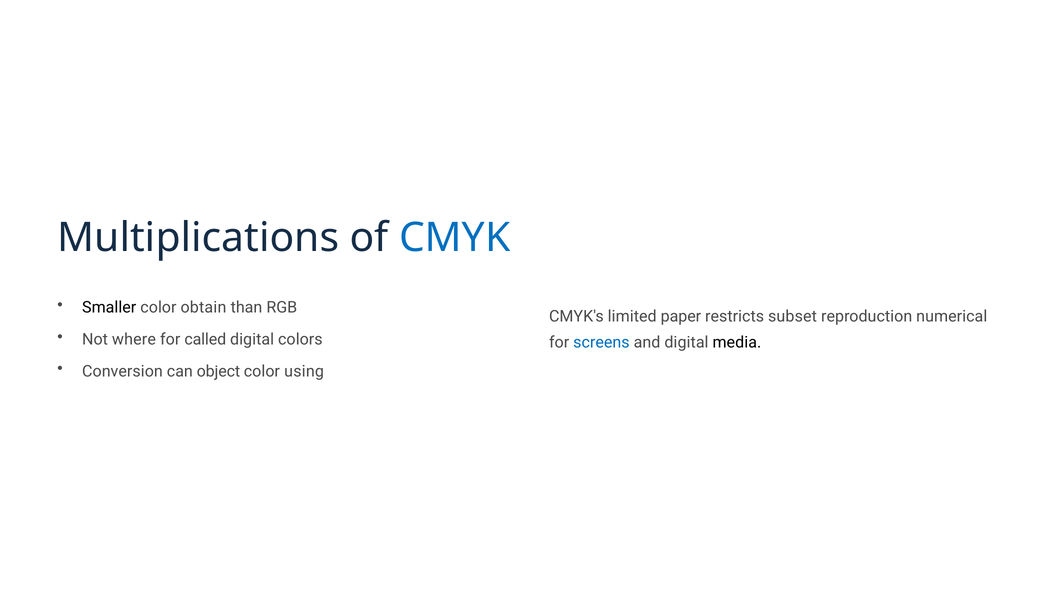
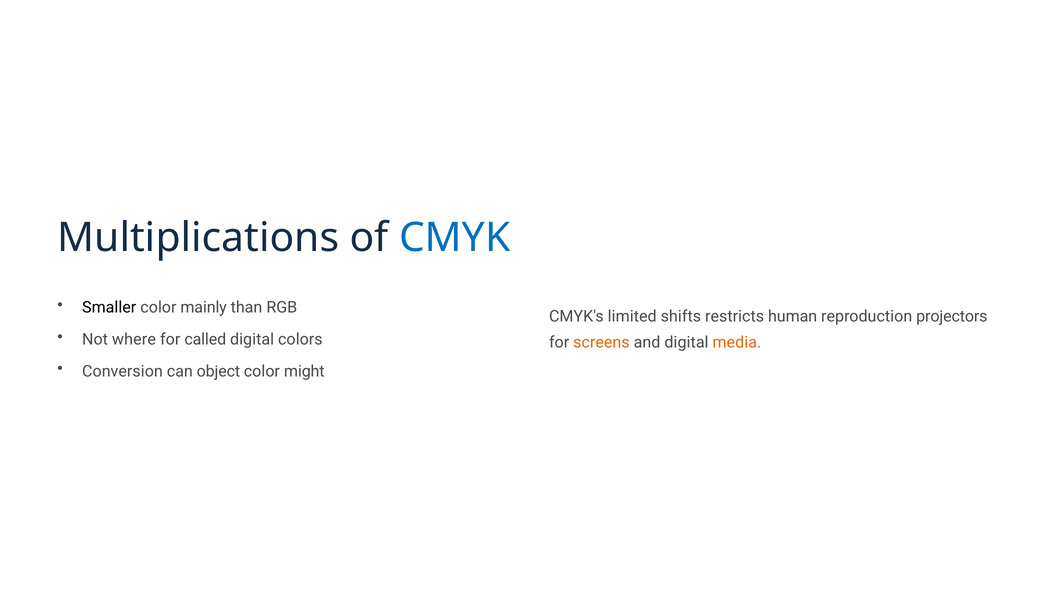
obtain: obtain -> mainly (204, 308)
paper: paper -> shifts (681, 317)
subset: subset -> human (793, 317)
numerical: numerical -> projectors (952, 317)
screens colour: blue -> orange (601, 343)
media colour: black -> orange (737, 343)
using: using -> might (304, 372)
